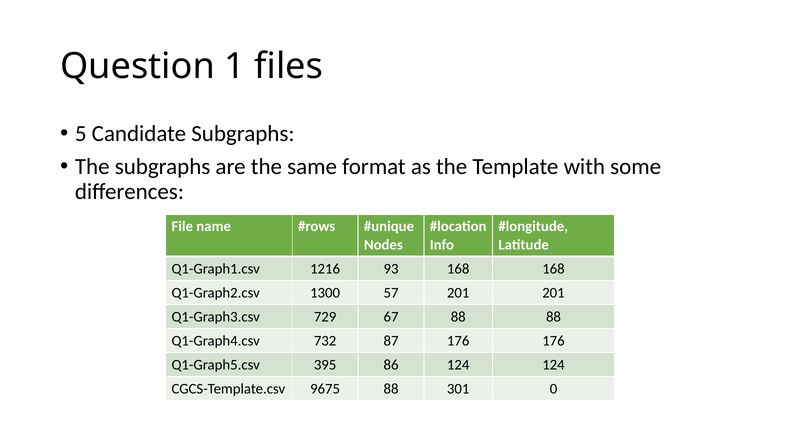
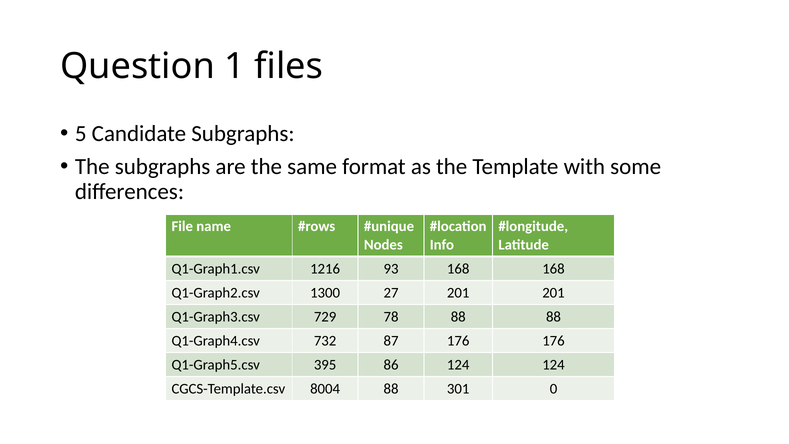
57: 57 -> 27 (391, 293)
67: 67 -> 78 (391, 317)
9675: 9675 -> 8004 (325, 389)
